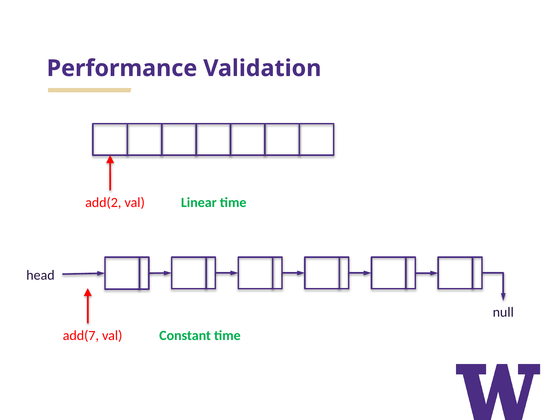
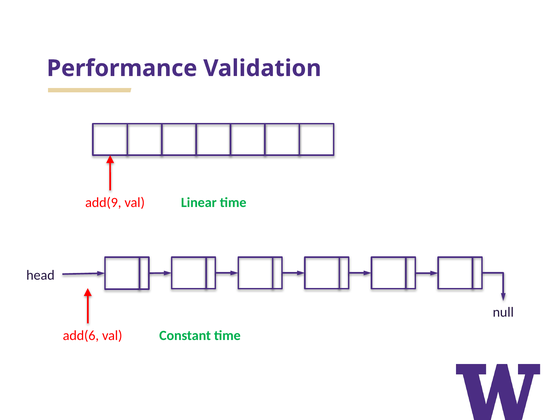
add(2: add(2 -> add(9 (103, 203)
add(7: add(7 -> add(6 (81, 335)
